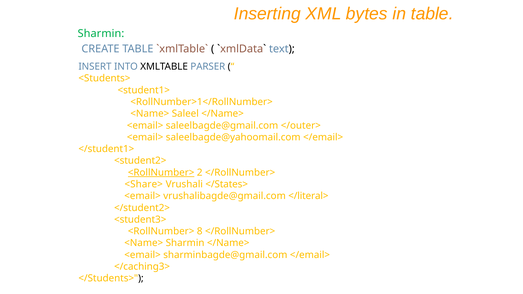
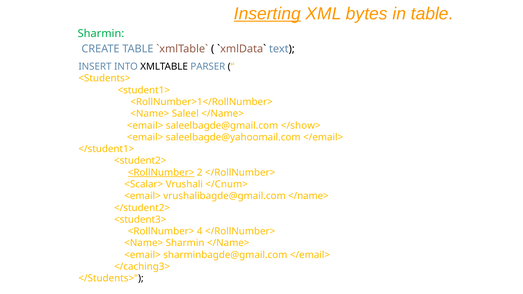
Inserting underline: none -> present (267, 14)
</outer>: </outer> -> </show> (301, 126)
<Share>: <Share> -> <Scalar> (144, 184)
</States>: </States> -> </Cnum> (227, 184)
vrushalibagde@gmail.com </literal>: </literal> -> </name> (308, 196)
8: 8 -> 4 (200, 231)
